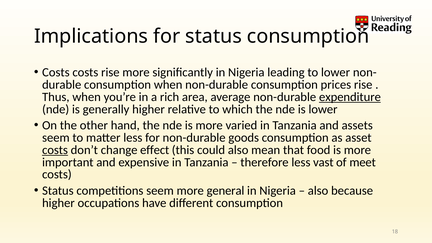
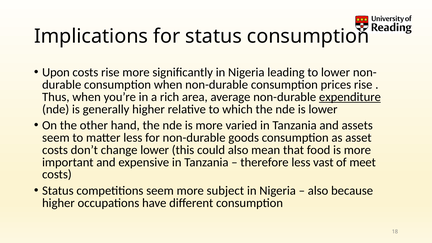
Costs: Costs -> Upon (56, 72)
costs underline: present -> none (55, 150)
change effect: effect -> lower (155, 150)
general: general -> subject (225, 191)
